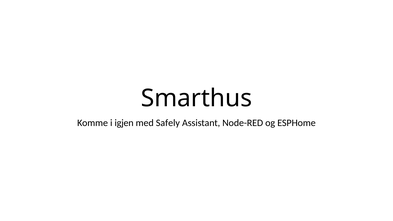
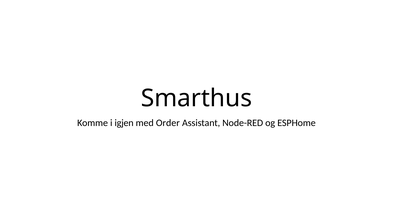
Safely: Safely -> Order (168, 123)
